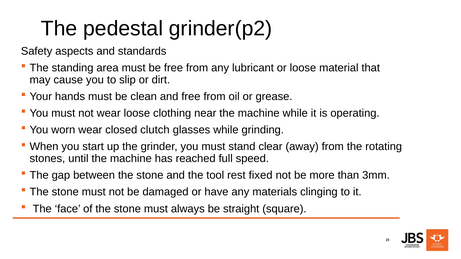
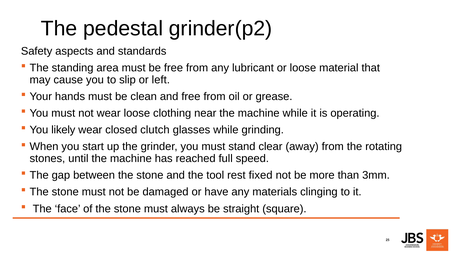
dirt: dirt -> left (161, 80)
worn: worn -> likely (63, 130)
